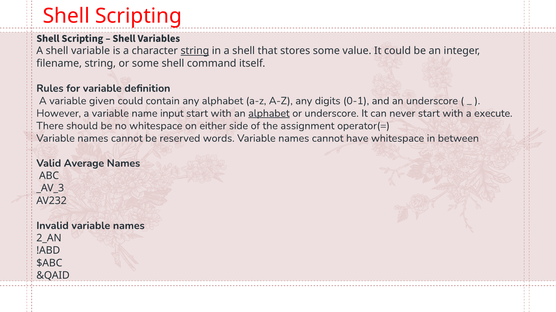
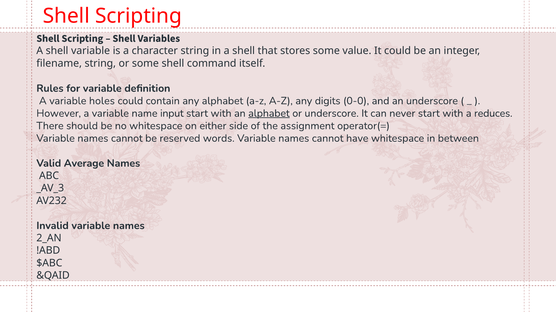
string underline: present -> none (195, 51)
given: given -> holes (102, 101)
0-1: 0-1 -> 0-0 (356, 101)
execute: execute -> reduces (493, 114)
